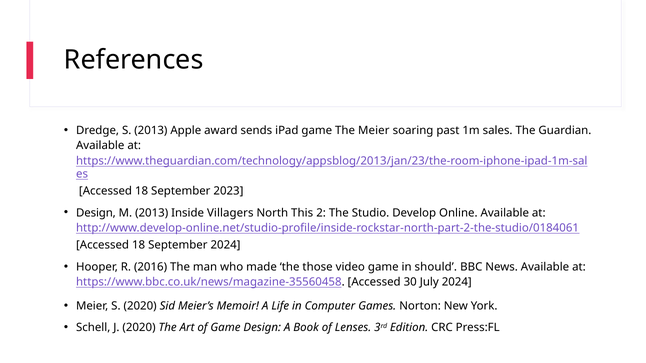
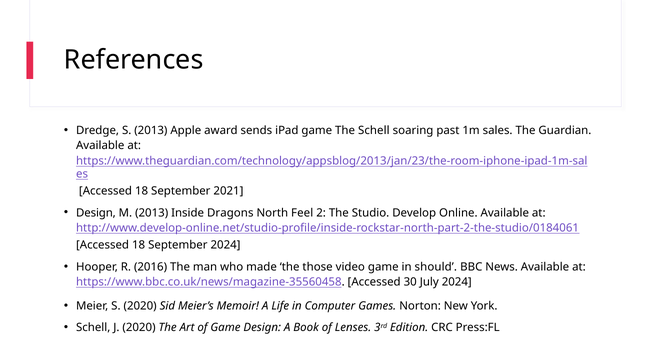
The Meier: Meier -> Schell (374, 131)
2023: 2023 -> 2021 (228, 191)
Villagers: Villagers -> Dragons (230, 213)
This: This -> Feel (302, 213)
